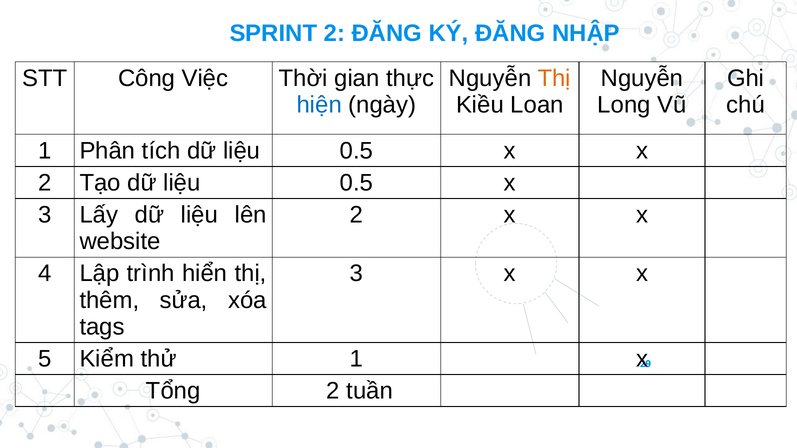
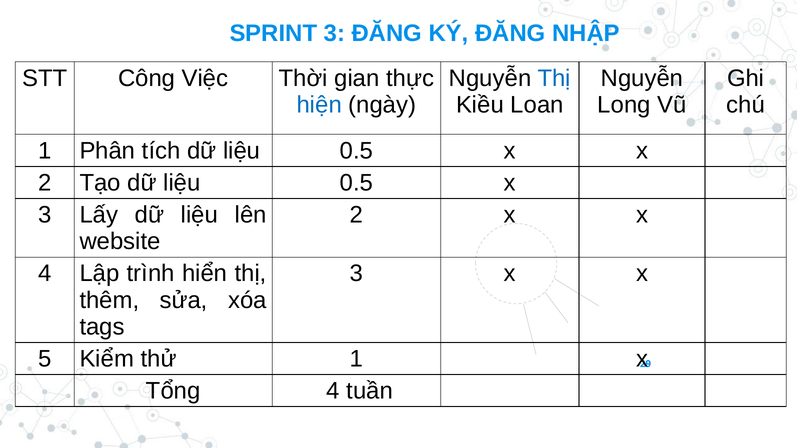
SPRINT 2: 2 -> 3 (334, 33)
Thị colour: orange -> blue (554, 78)
Tổng 2: 2 -> 4 (333, 391)
